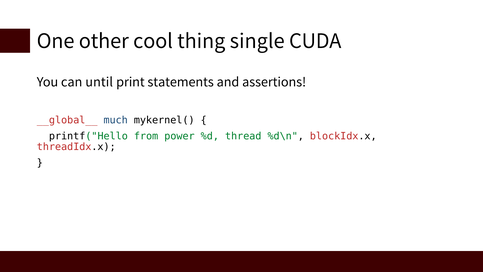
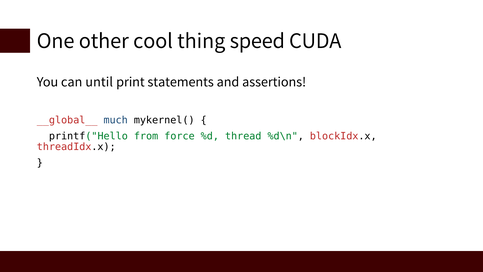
single: single -> speed (257, 41)
power: power -> force (179, 136)
